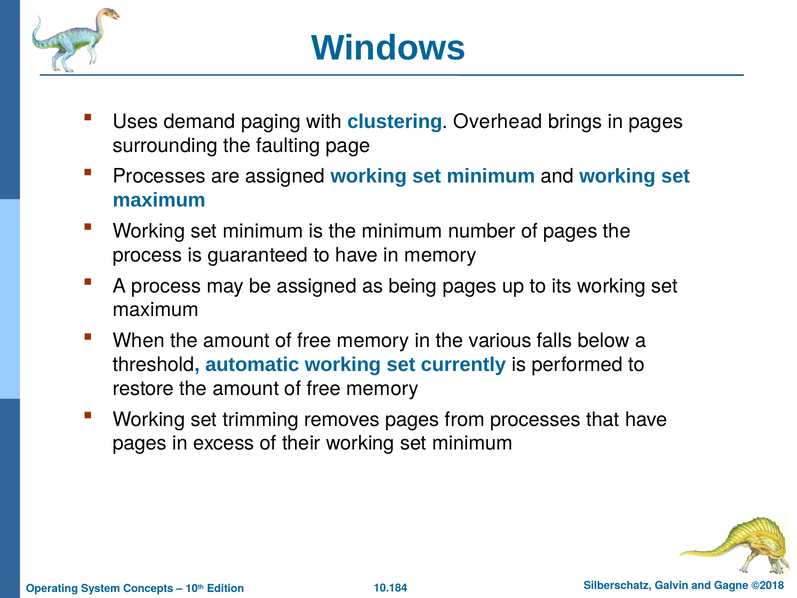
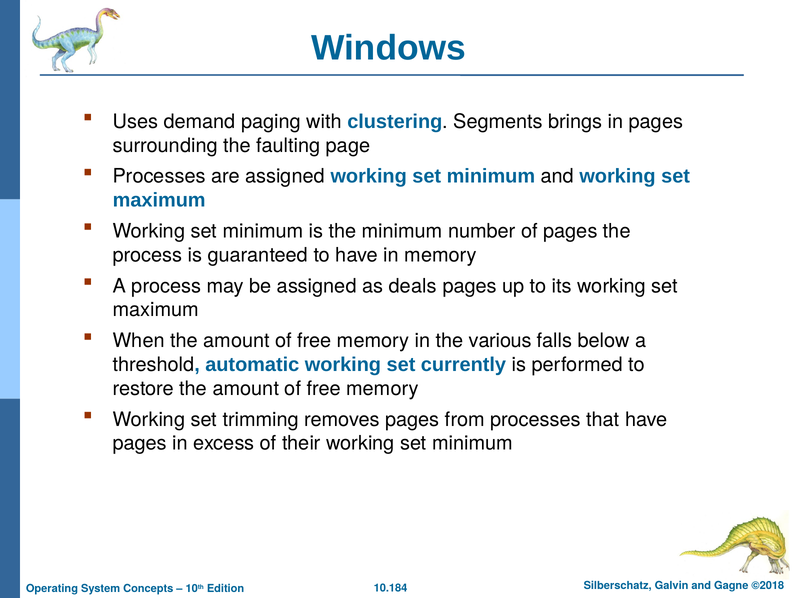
Overhead: Overhead -> Segments (498, 121)
being: being -> deals (413, 286)
